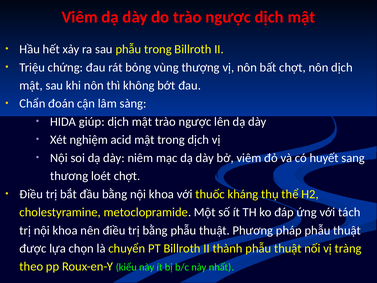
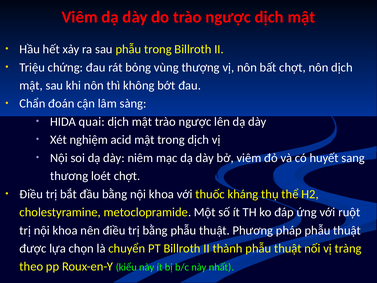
giúp: giúp -> quai (92, 122)
tách: tách -> ruột (349, 212)
